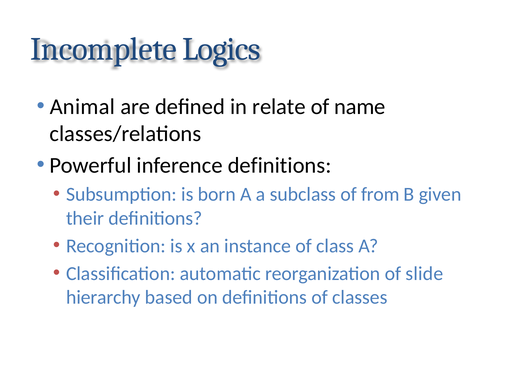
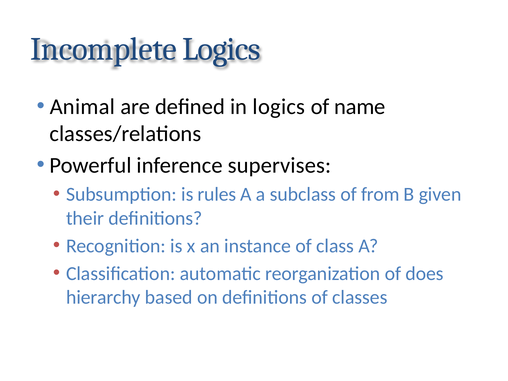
in relate: relate -> logics (279, 107)
inference definitions: definitions -> supervises (279, 165)
born: born -> rules (217, 194)
slide: slide -> does (425, 274)
